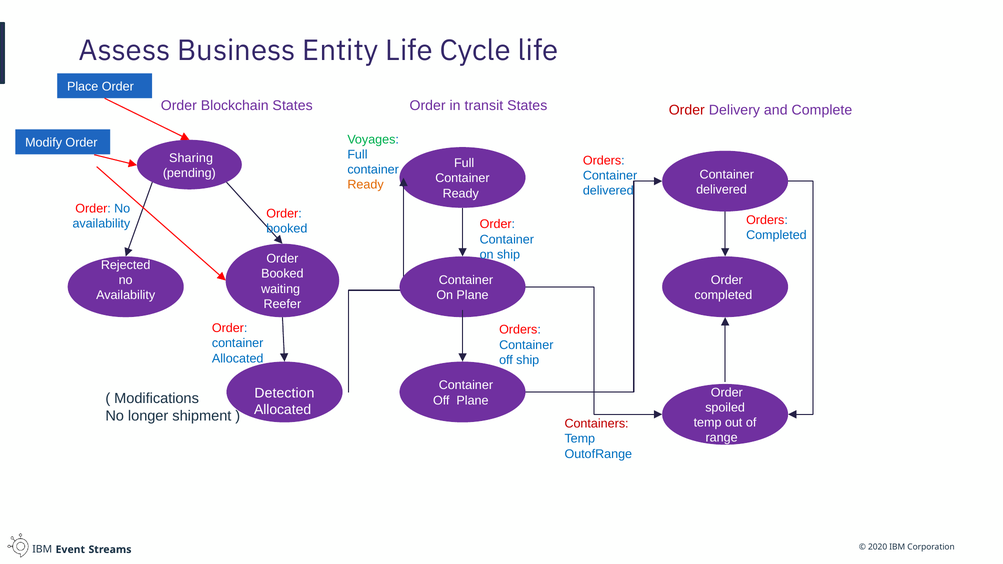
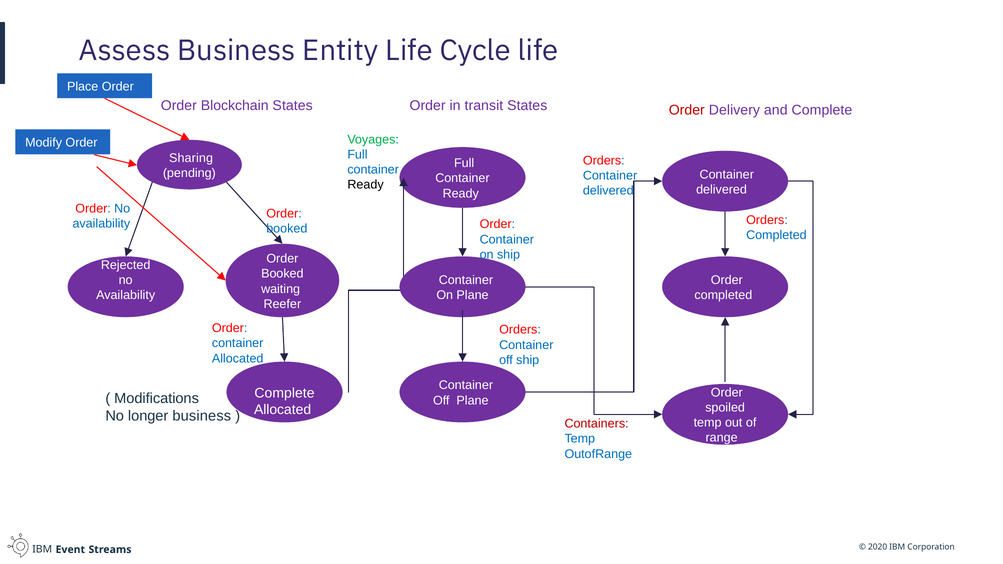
Ready colour: orange -> black (366, 185)
Detection: Detection -> Complete (284, 393)
longer shipment: shipment -> business (202, 416)
